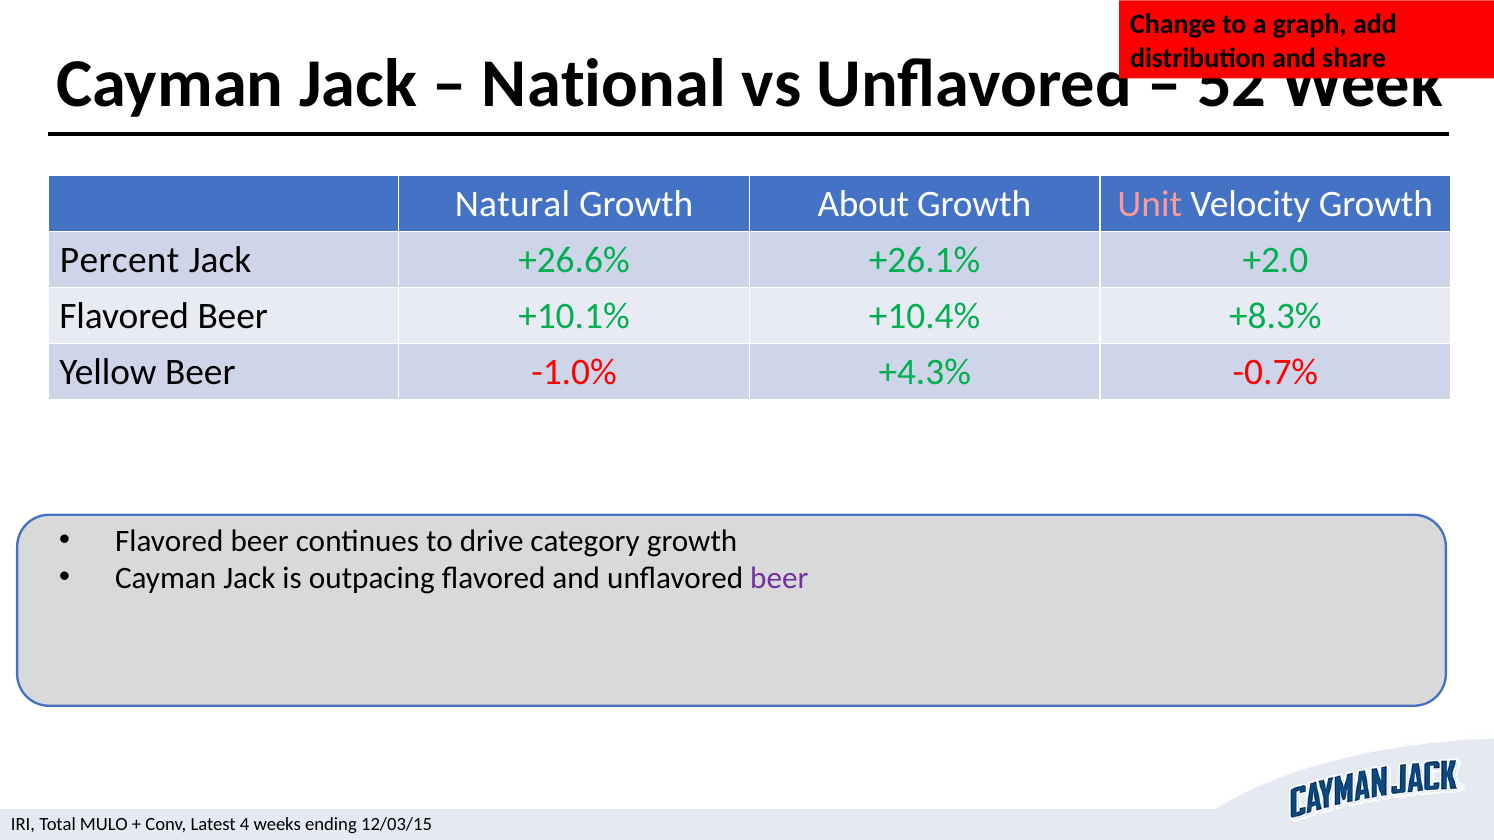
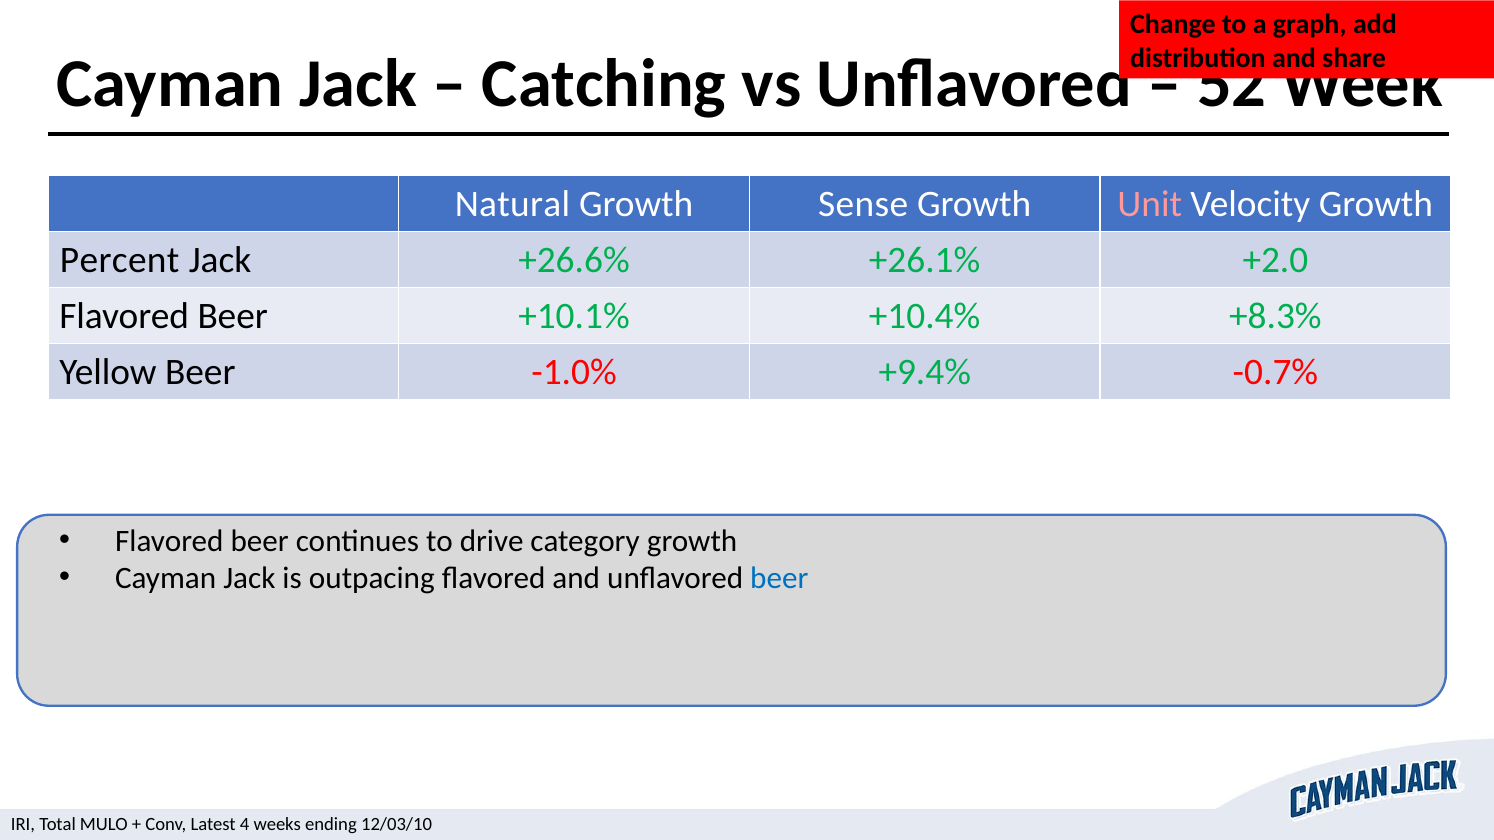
National: National -> Catching (604, 84)
About: About -> Sense (863, 204)
+4.3%: +4.3% -> +9.4% (925, 372)
beer colour: purple -> blue (779, 579)
12/03/15: 12/03/15 -> 12/03/10 (397, 824)
